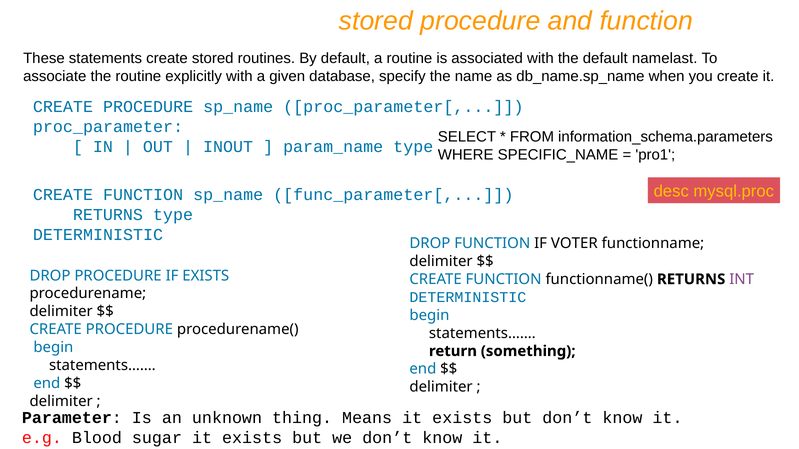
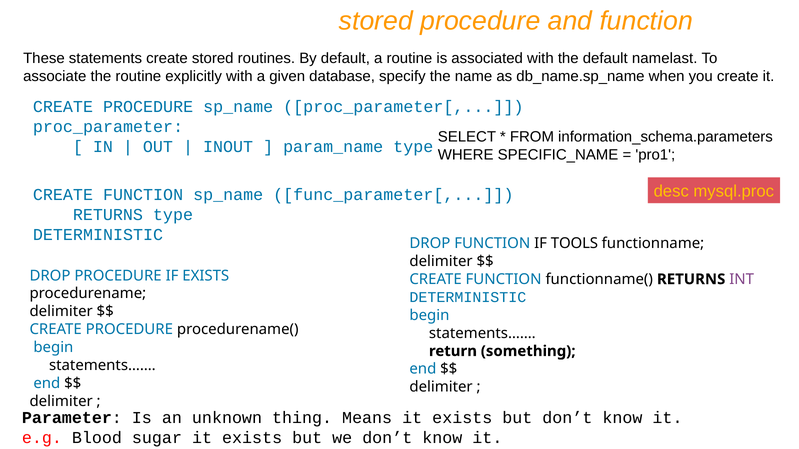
VOTER: VOTER -> TOOLS (574, 244)
